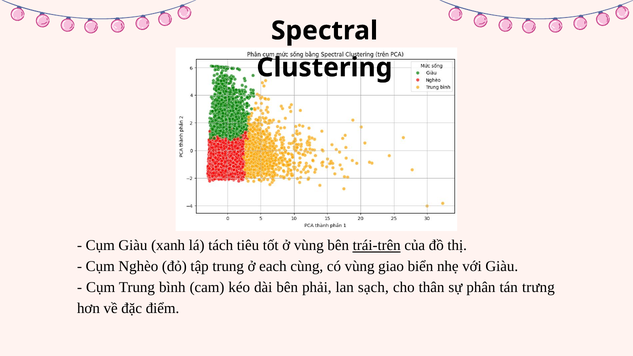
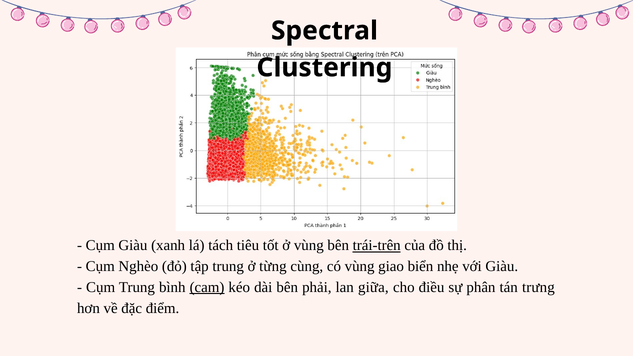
each: each -> từng (273, 266)
cam underline: none -> present (207, 287)
sạch: sạch -> giữa (373, 287)
thân: thân -> điều (432, 287)
